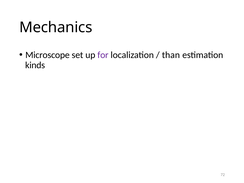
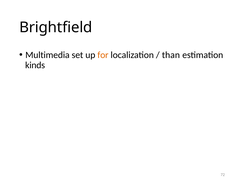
Mechanics: Mechanics -> Brightfield (56, 27)
Microscope: Microscope -> Multimedia (47, 55)
for colour: purple -> orange (103, 55)
